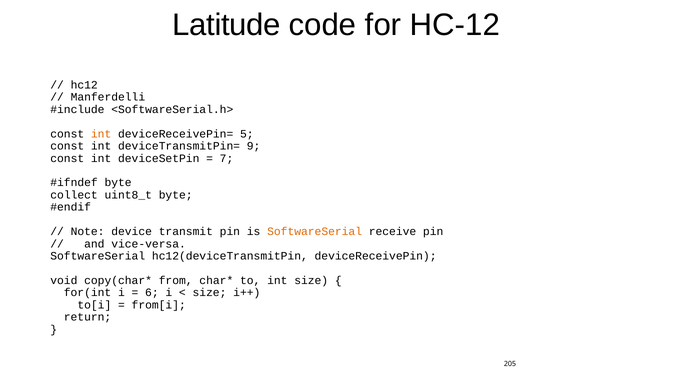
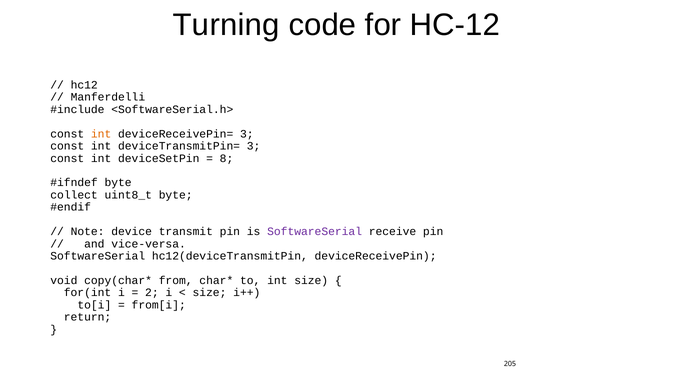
Latitude: Latitude -> Turning (226, 25)
deviceReceivePin= 5: 5 -> 3 (247, 134)
deviceTransmitPin= 9: 9 -> 3 (254, 146)
7: 7 -> 8 (227, 159)
SoftwareSerial colour: orange -> purple (315, 232)
6: 6 -> 2 (152, 293)
